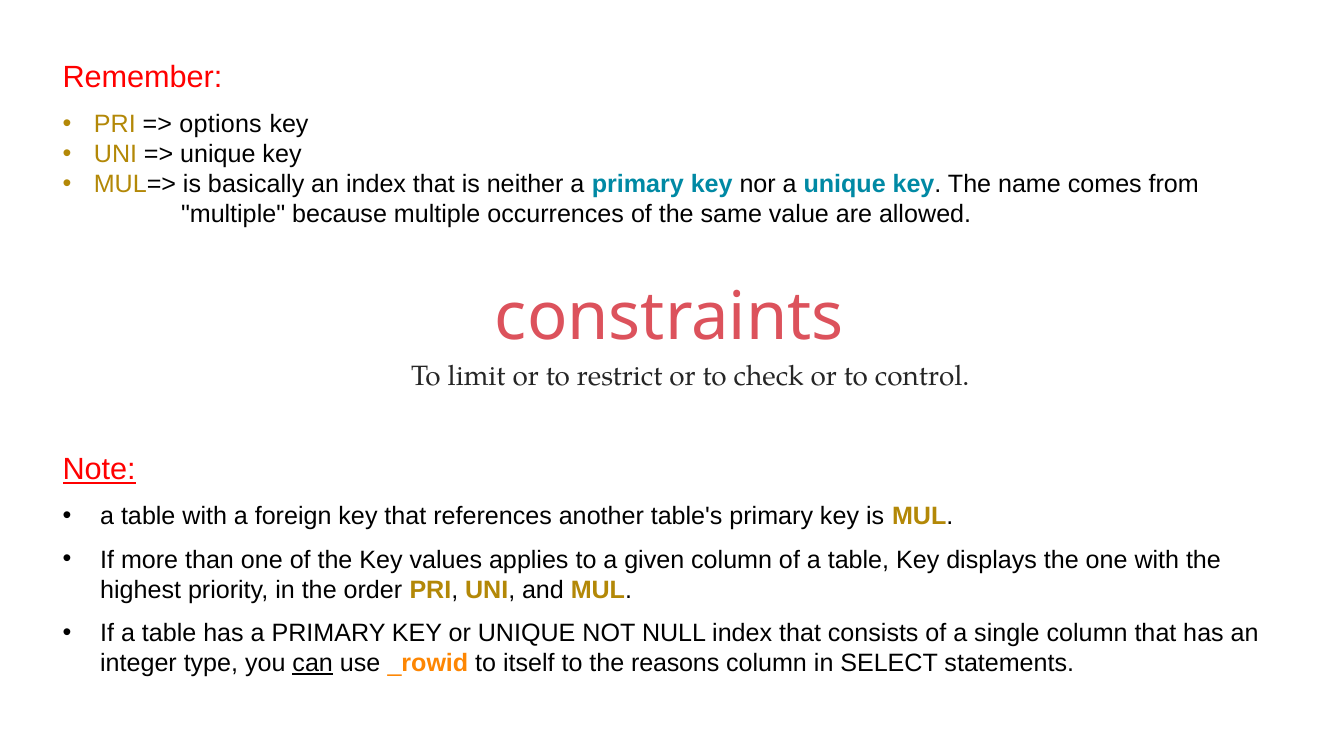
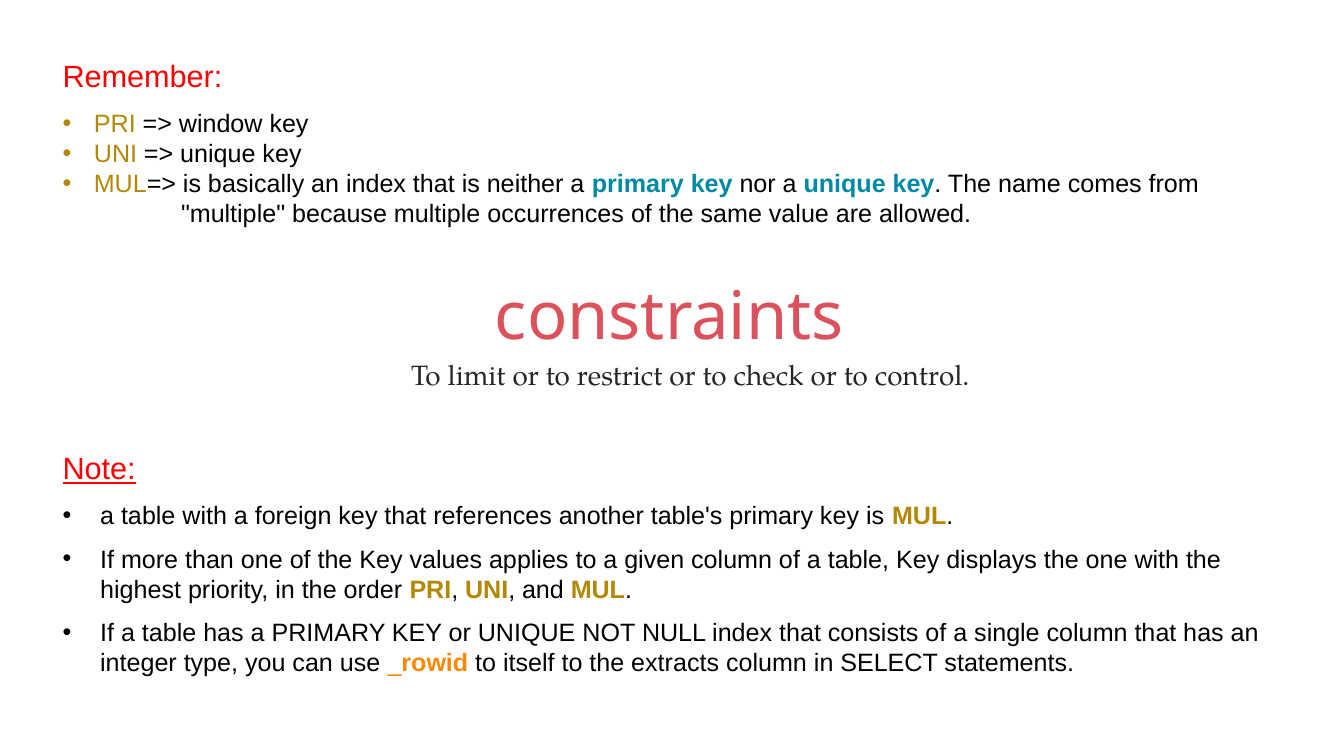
options: options -> window (221, 124)
can underline: present -> none (313, 664)
reasons: reasons -> extracts (675, 664)
